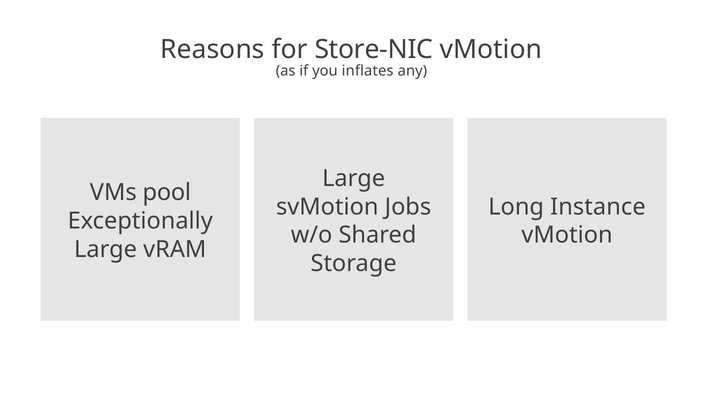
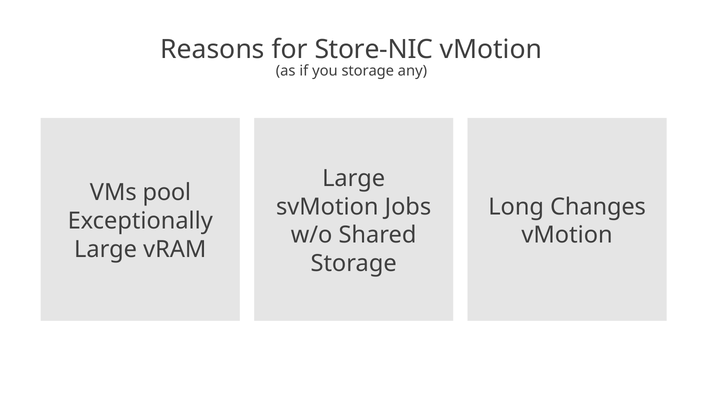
you inflates: inflates -> storage (368, 71)
Instance: Instance -> Changes (598, 207)
